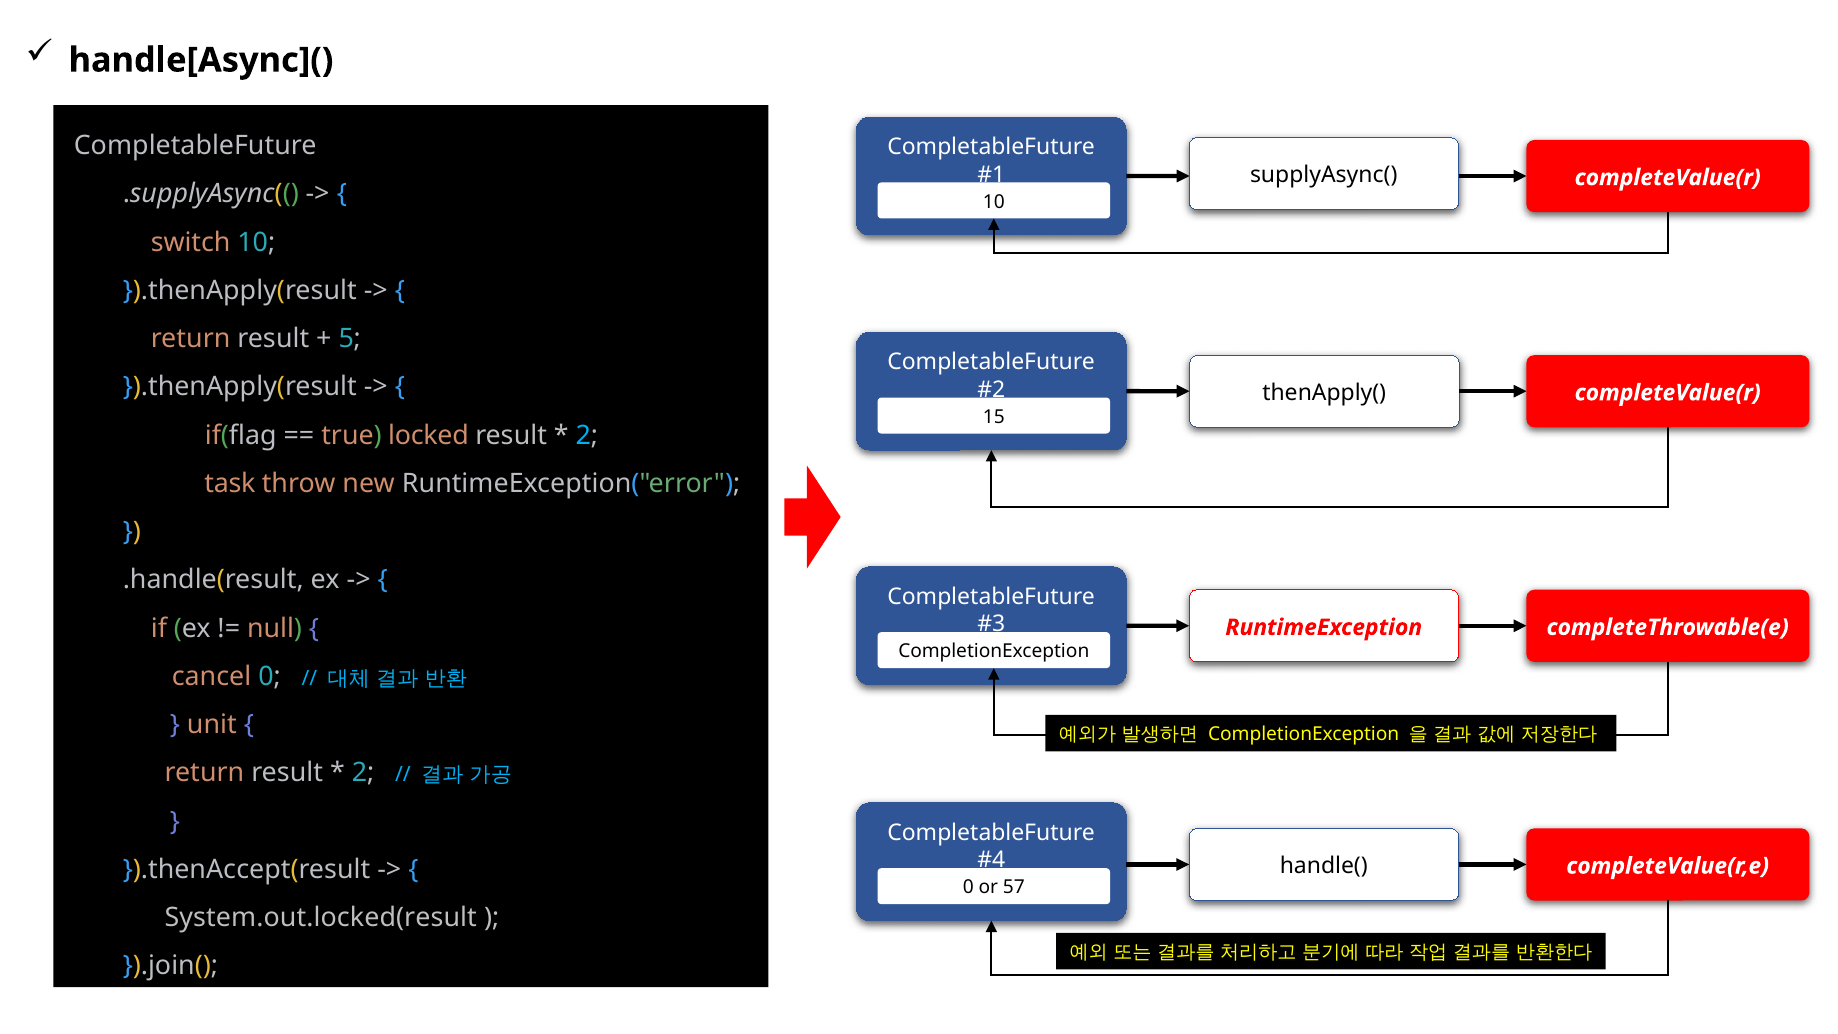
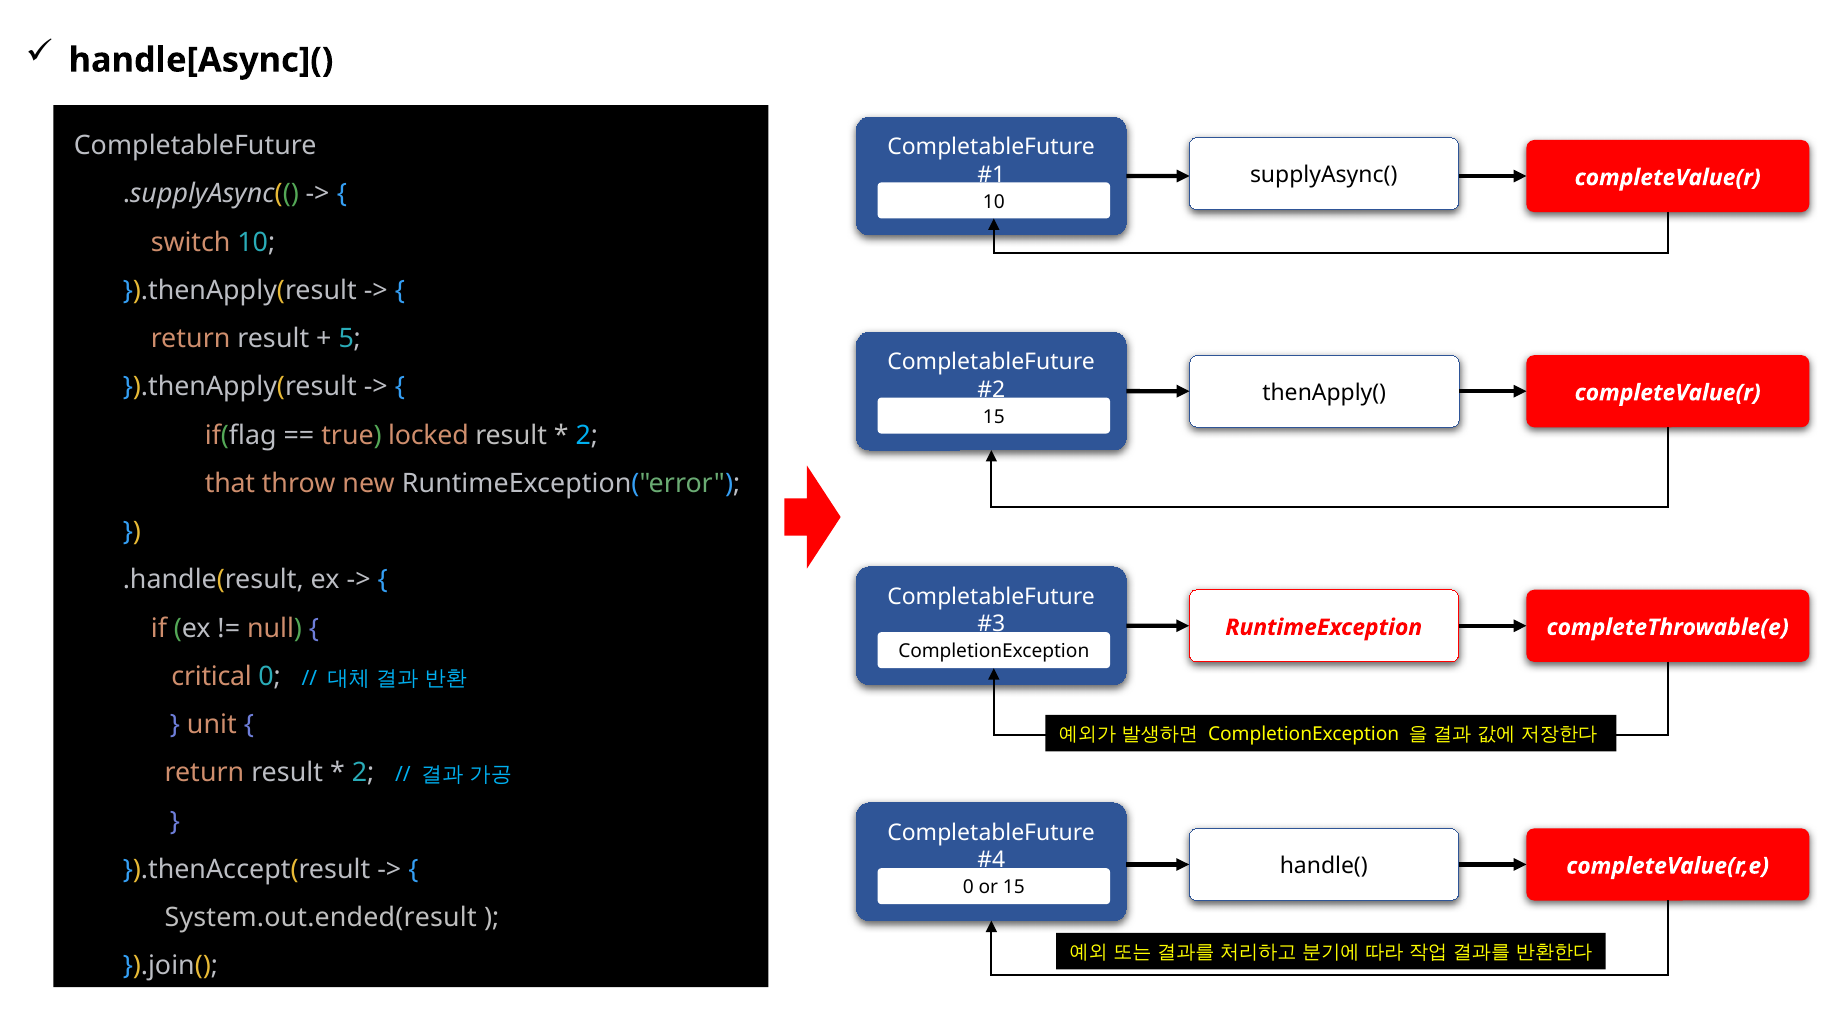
task: task -> that (230, 484)
cancel: cancel -> critical (212, 677)
or 57: 57 -> 15 (1014, 887)
System.out.locked(result: System.out.locked(result -> System.out.ended(result (321, 918)
